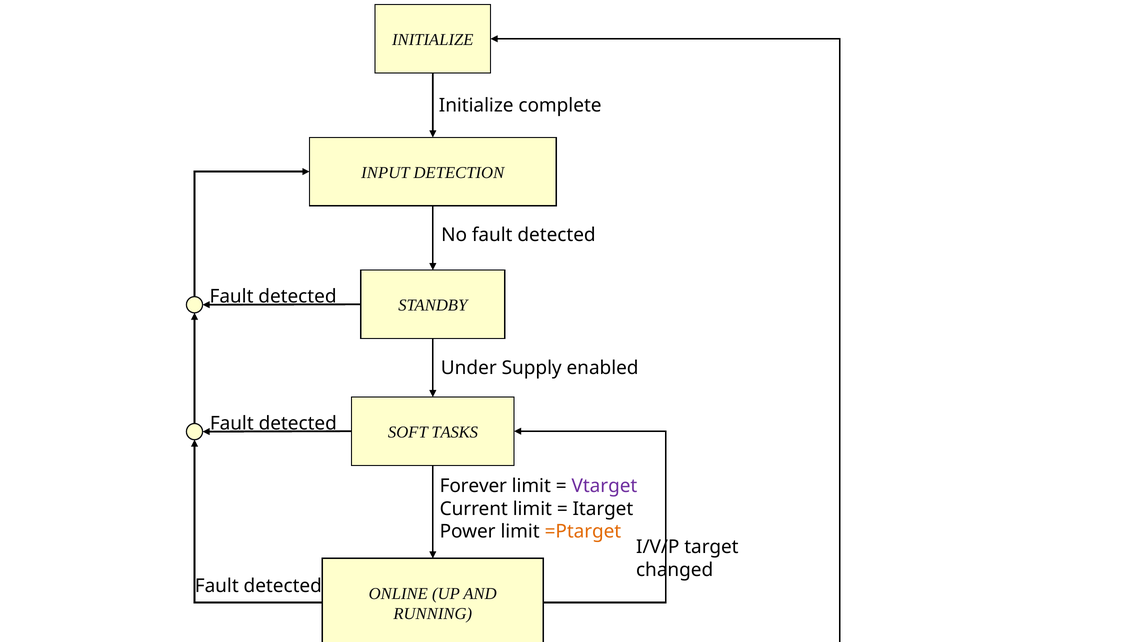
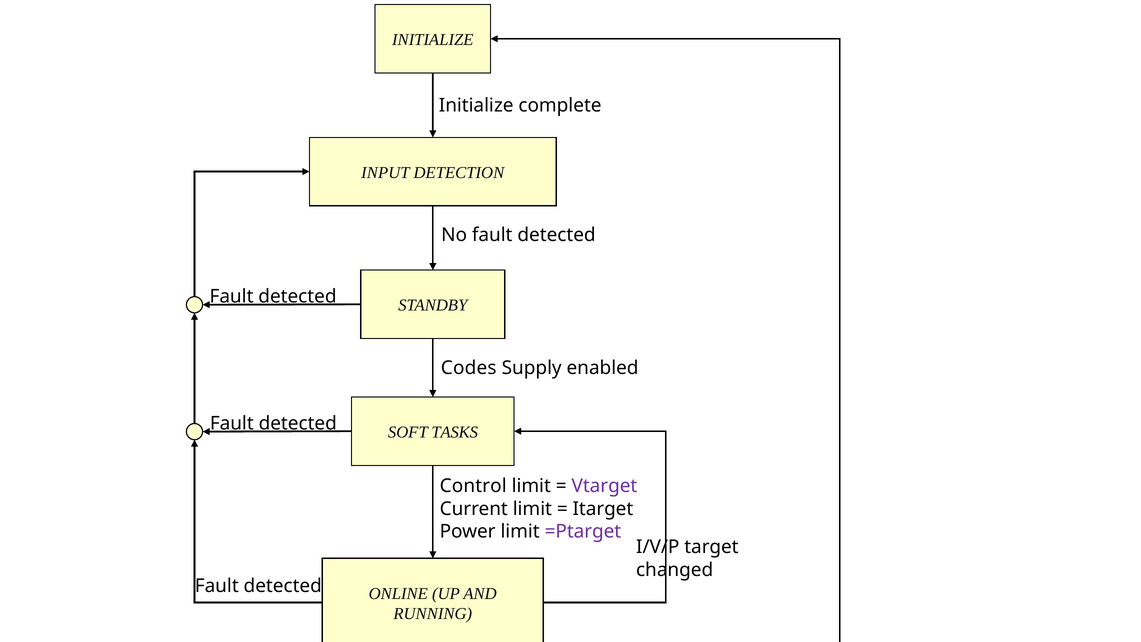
Under: Under -> Codes (469, 368)
Forever: Forever -> Control (473, 486)
=Ptarget colour: orange -> purple (583, 531)
